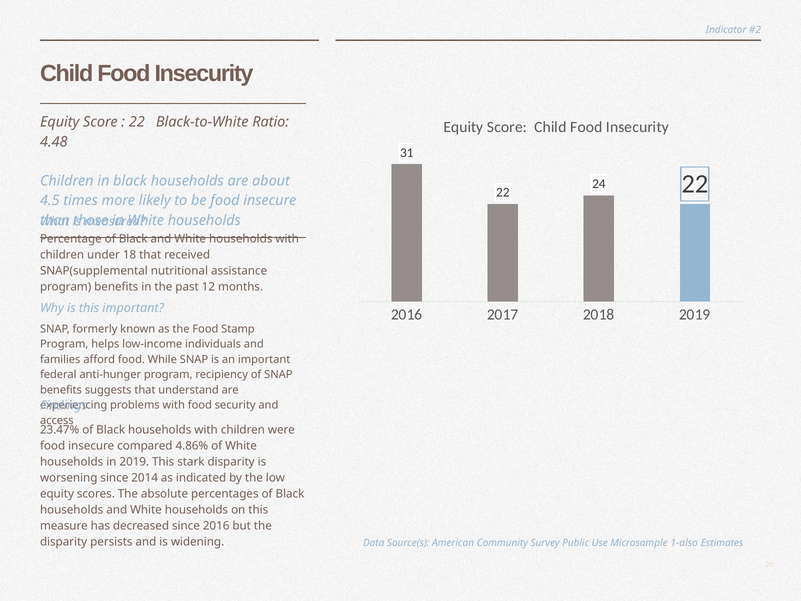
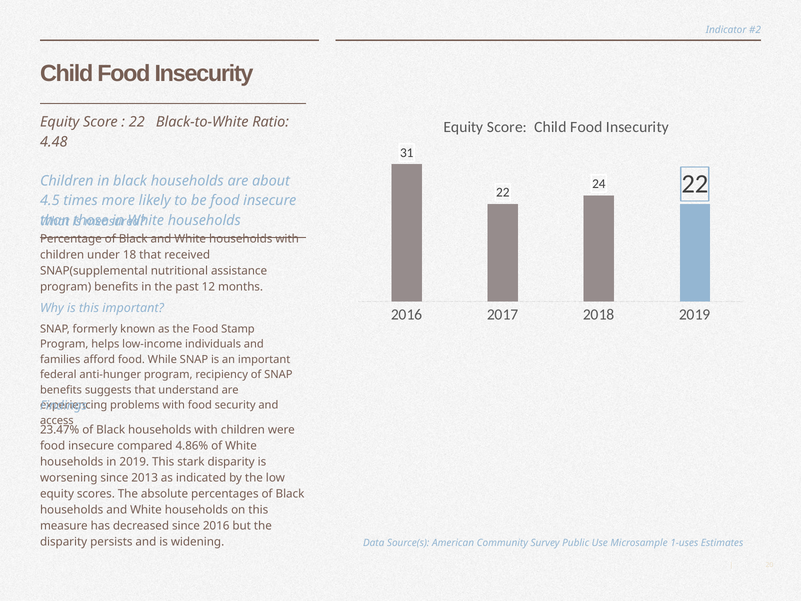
2014: 2014 -> 2013 (145, 478)
1-also: 1-also -> 1-uses (684, 543)
